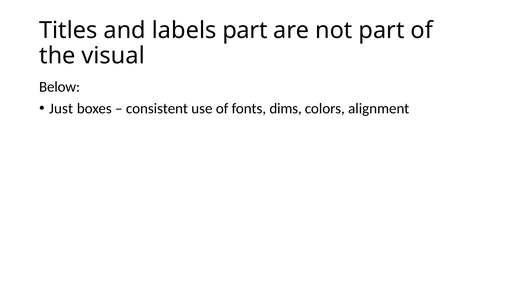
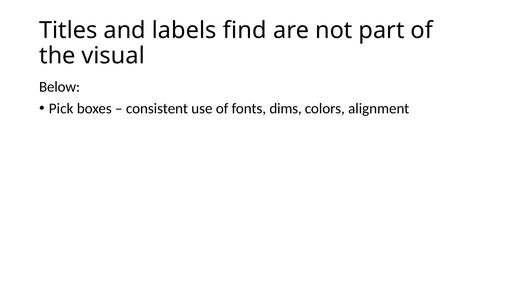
labels part: part -> find (245, 30)
Just: Just -> Pick (61, 108)
